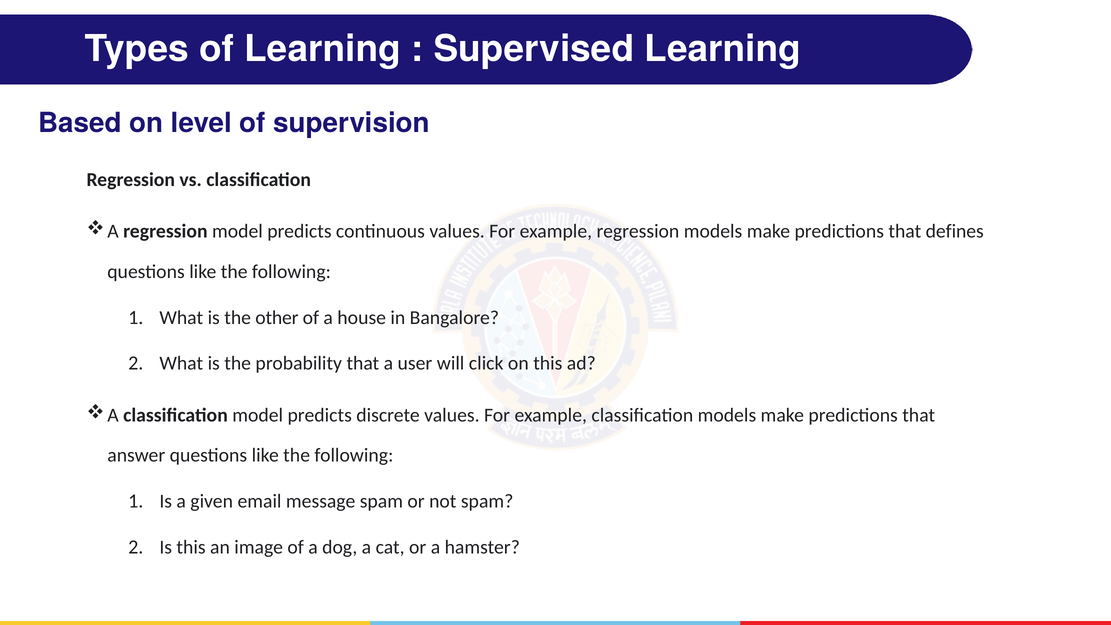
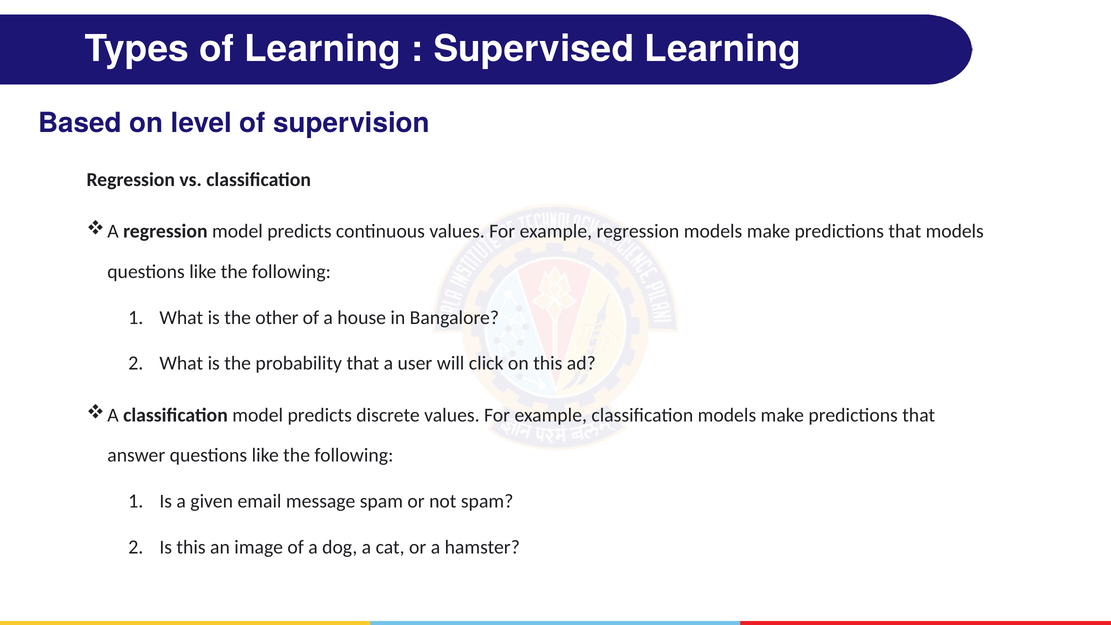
that defines: defines -> models (955, 231)
